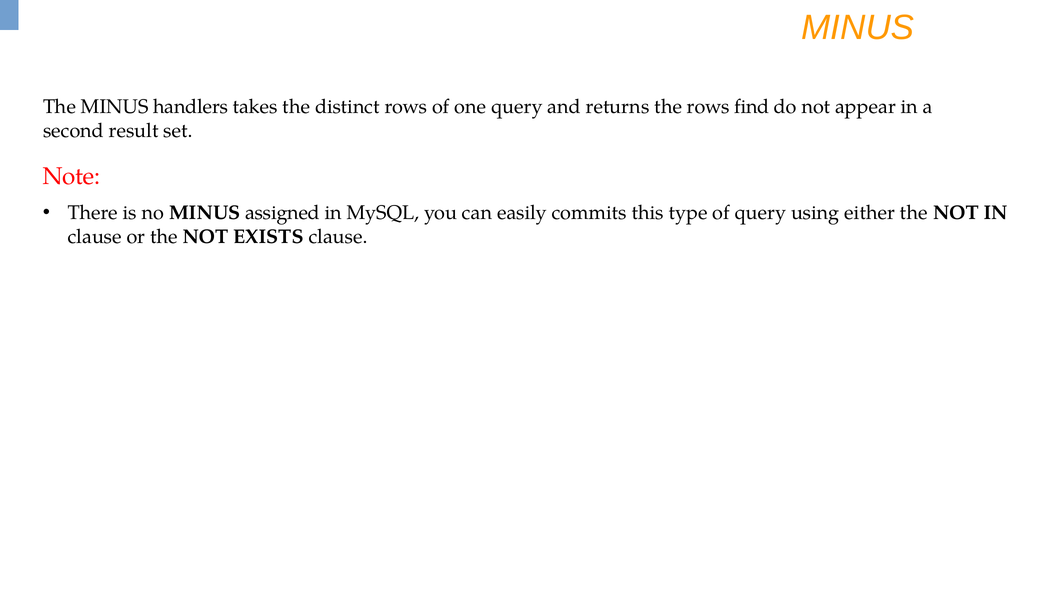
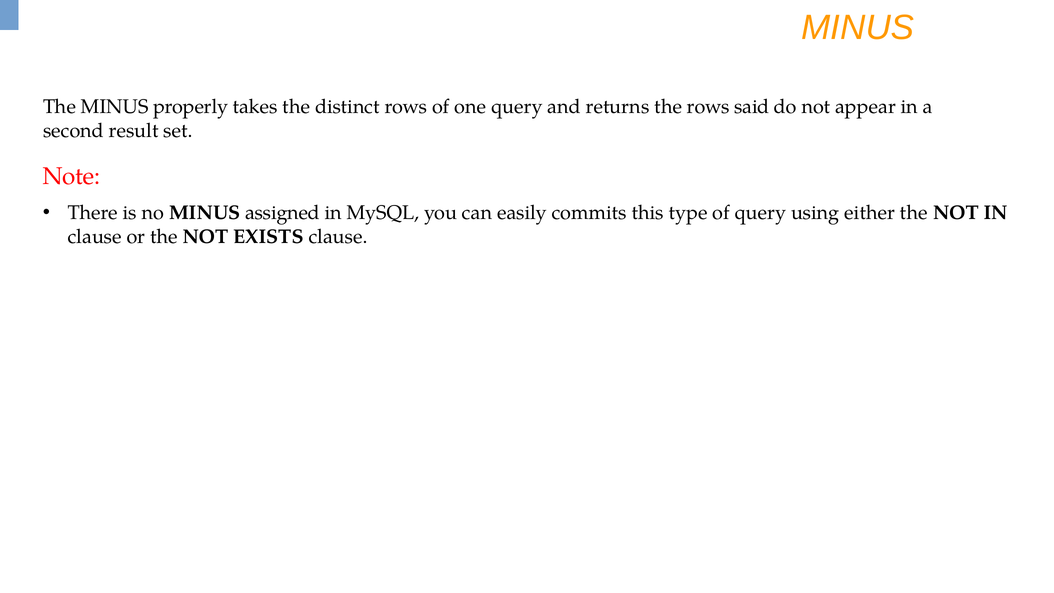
handlers: handlers -> properly (191, 107)
find: find -> said (752, 107)
